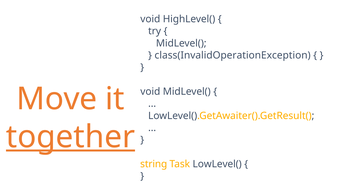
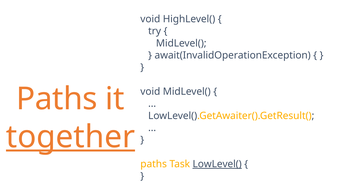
class(InvalidOperationException: class(InvalidOperationException -> await(InvalidOperationException (233, 55)
Move: Move -> Paths (57, 99)
string: string -> paths (154, 164)
LowLevel( underline: none -> present (217, 164)
